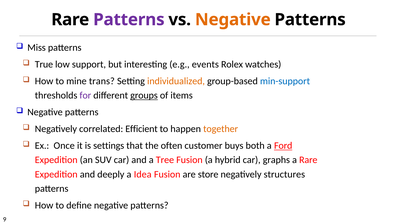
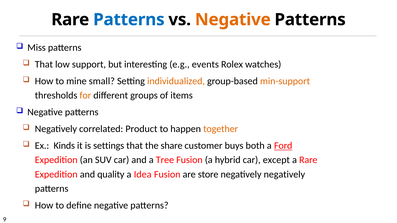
Patterns colour: purple -> blue (129, 20)
True: True -> That (44, 65)
trans: trans -> small (102, 81)
min-support colour: blue -> orange (285, 81)
for colour: purple -> orange (85, 96)
groups underline: present -> none (144, 96)
Efficient: Efficient -> Product (141, 129)
Once: Once -> Kinds (64, 146)
often: often -> share (172, 146)
graphs: graphs -> except (276, 160)
deeply: deeply -> quality (111, 174)
negatively structures: structures -> negatively (284, 174)
